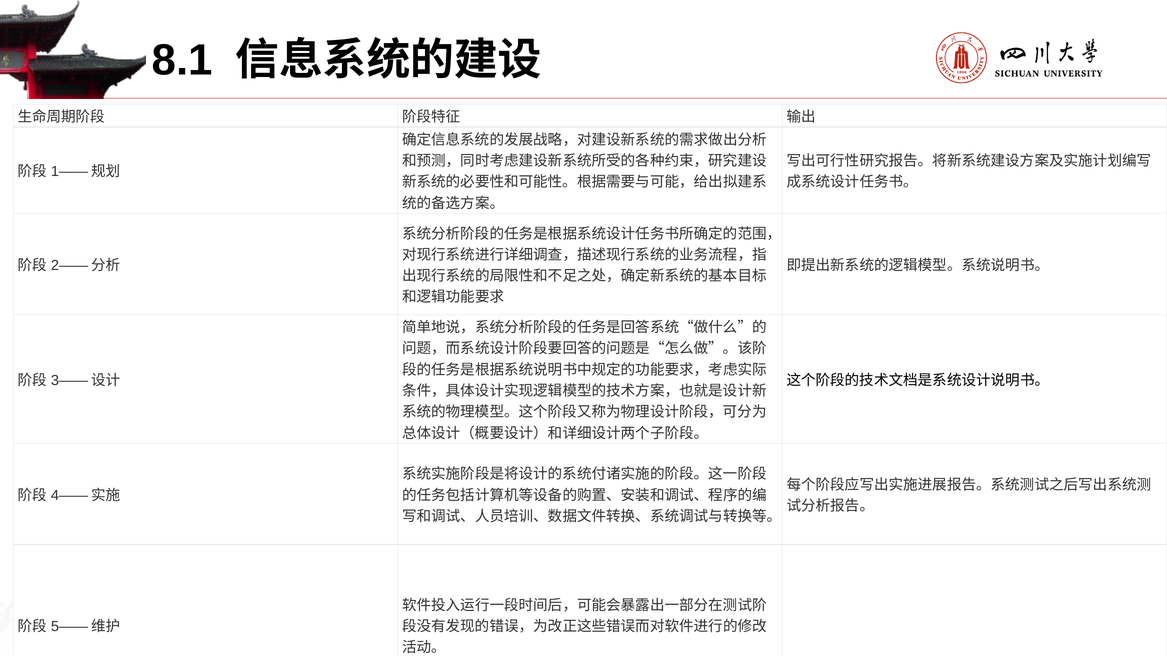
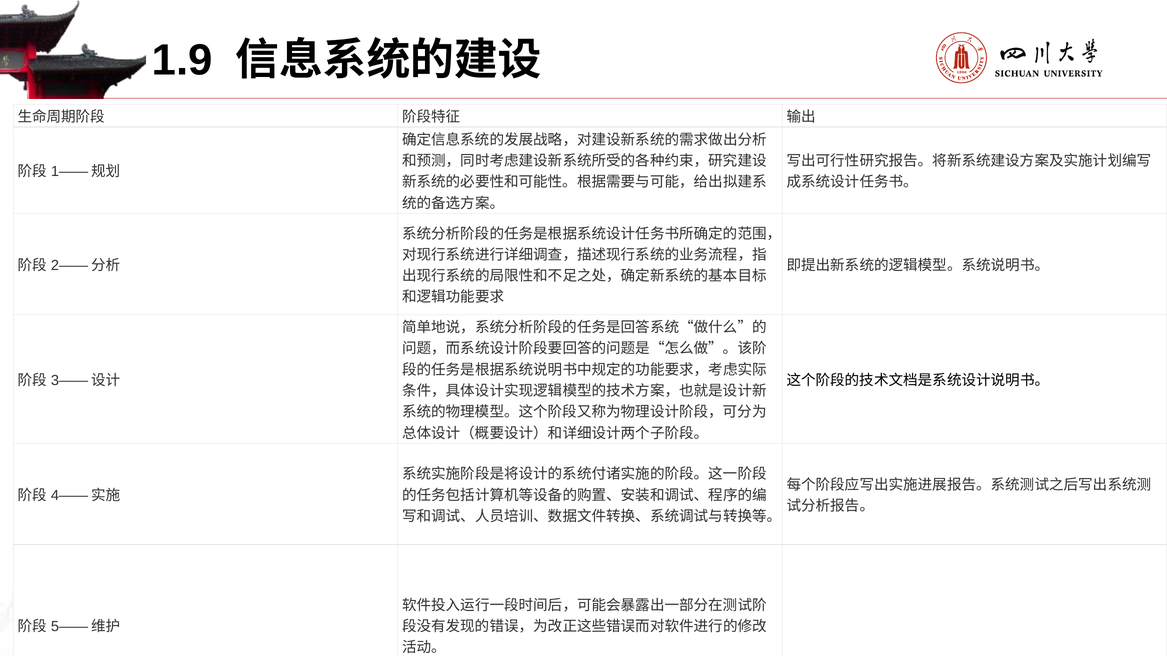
8.1: 8.1 -> 1.9 (182, 60)
